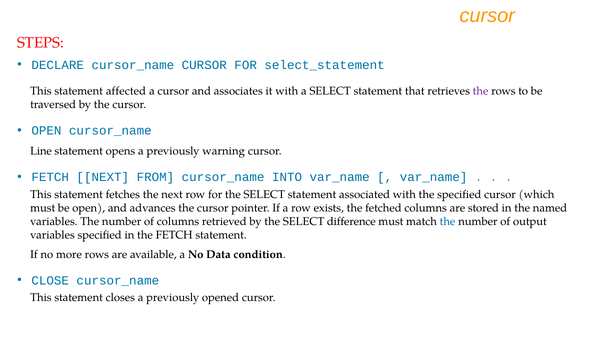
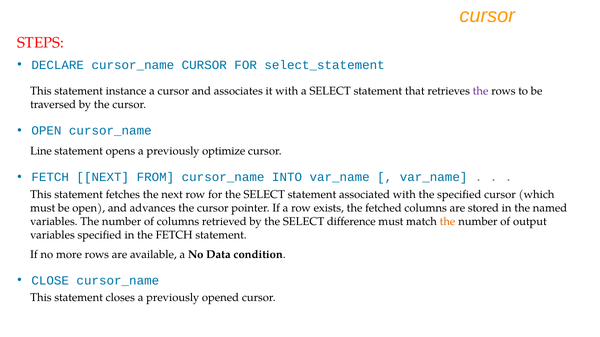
affected: affected -> instance (126, 91)
warning: warning -> optimize (224, 151)
the colour: blue -> orange (448, 222)
